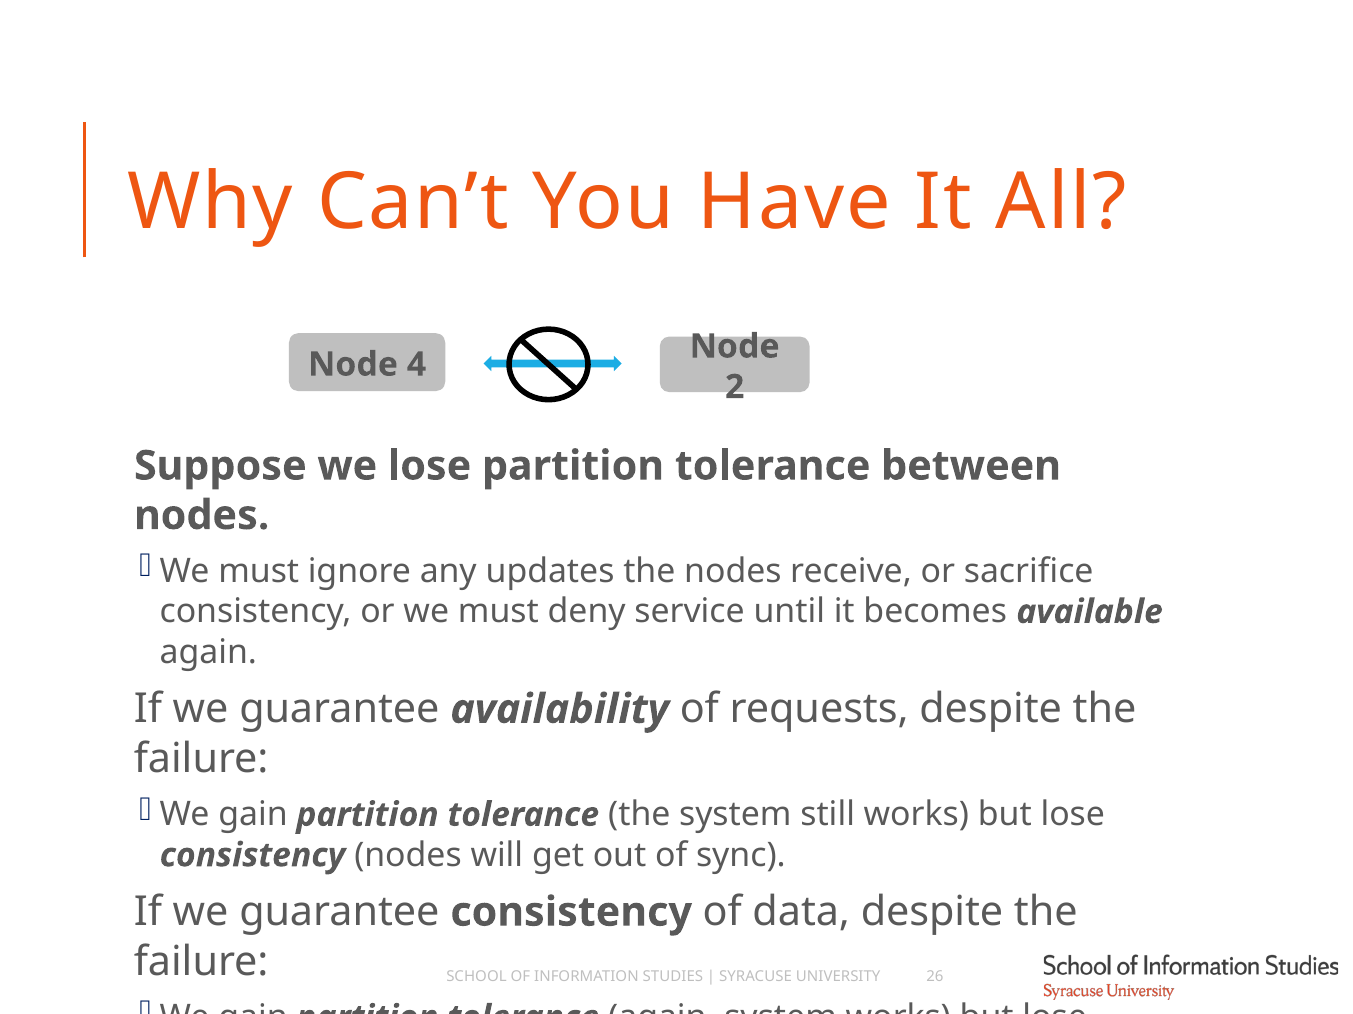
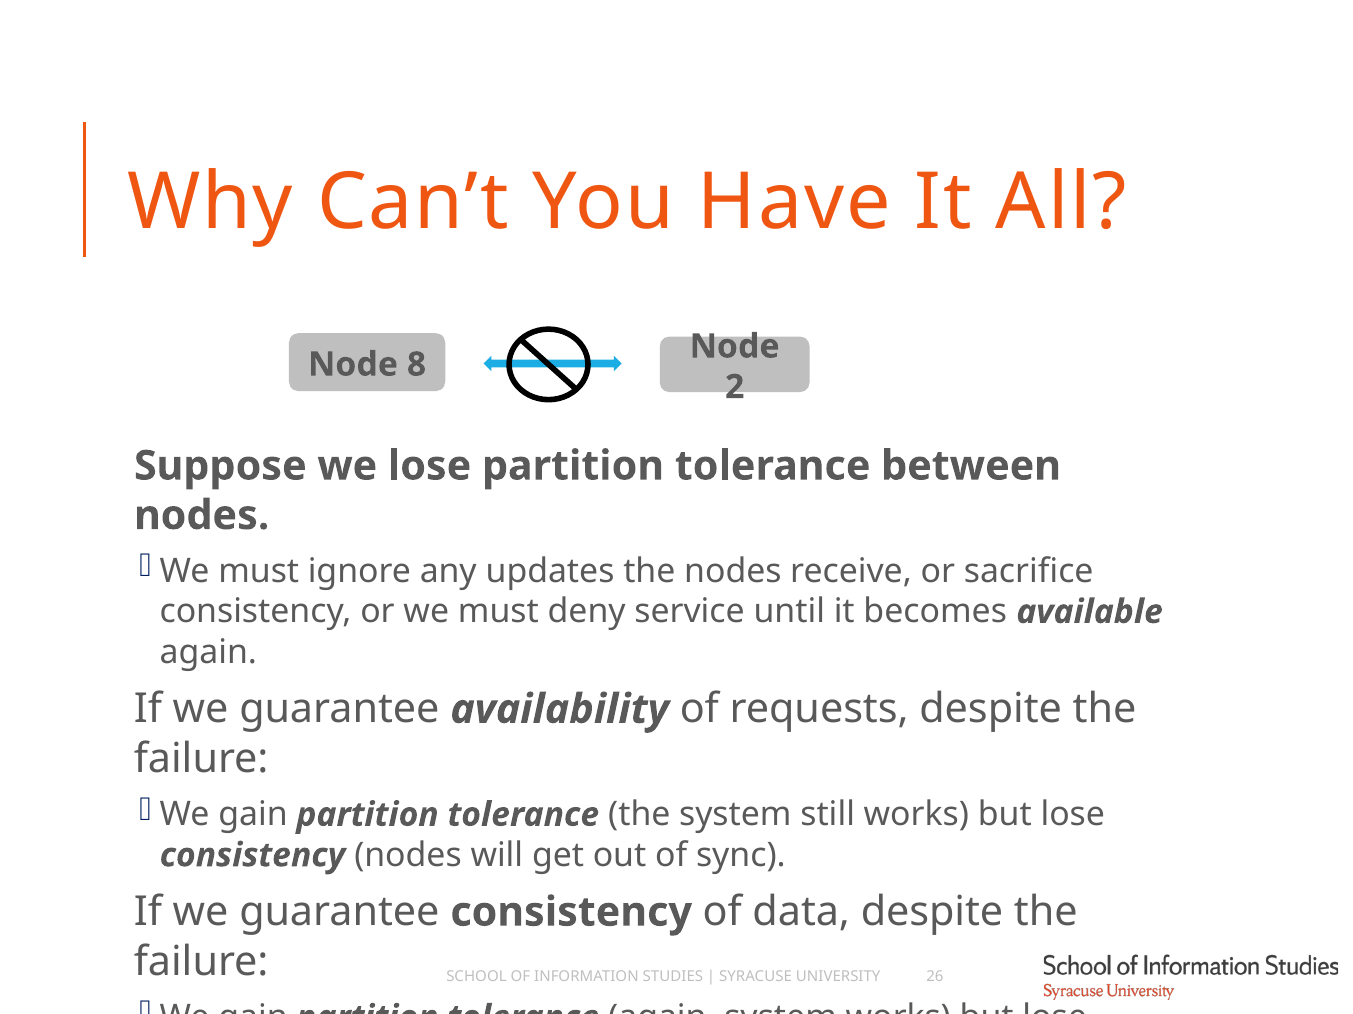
4: 4 -> 8 (417, 365)
